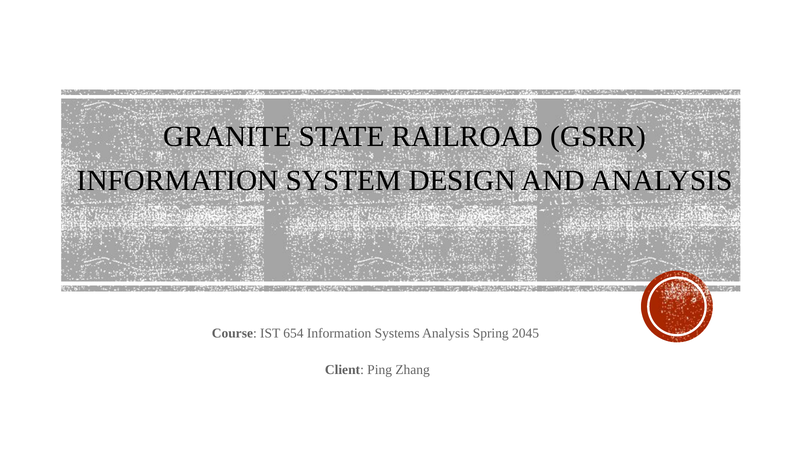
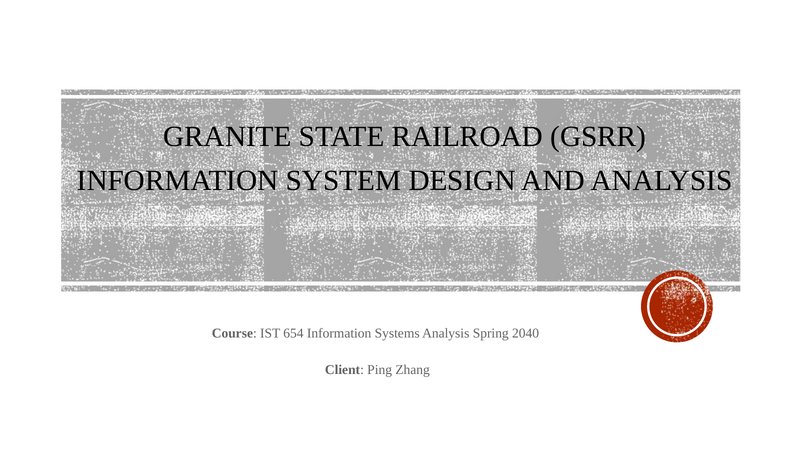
2045: 2045 -> 2040 (526, 333)
